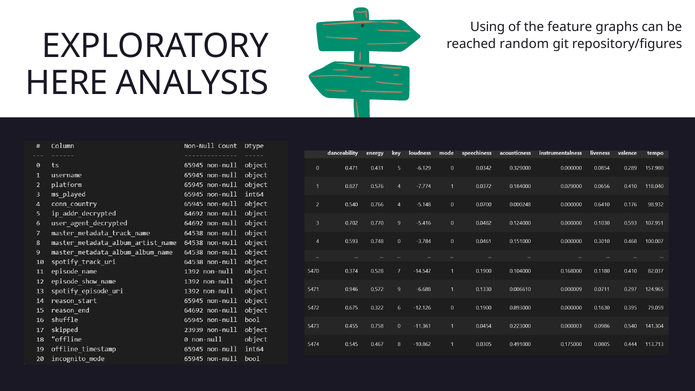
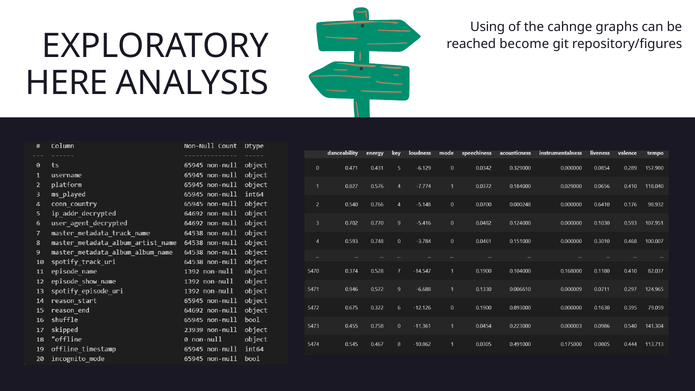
feature: feature -> cahnge (570, 27)
random: random -> become (524, 44)
